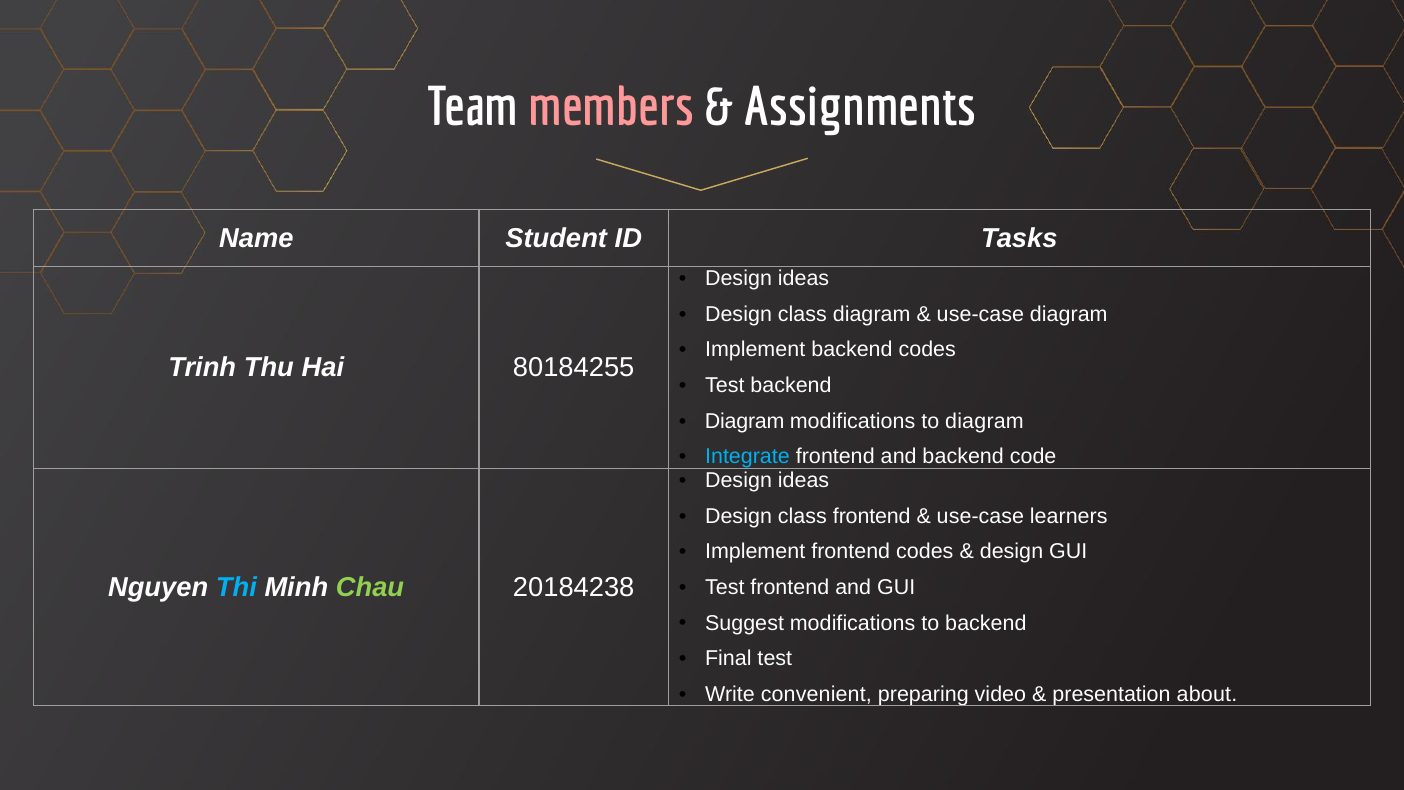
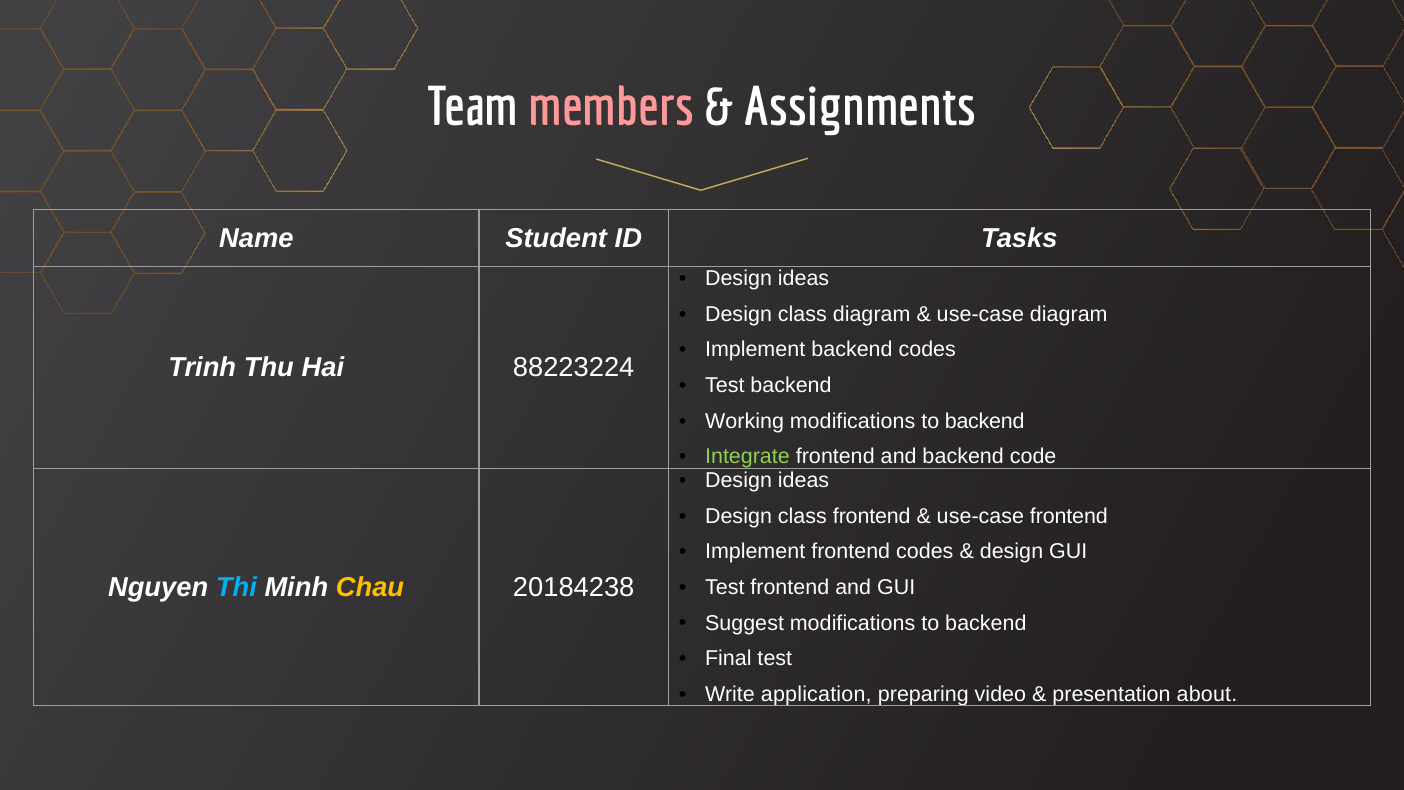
80184255: 80184255 -> 88223224 (574, 368)
Diagram: Diagram -> Working (745, 421)
diagram: diagram -> backend (985, 421)
Integrate colour: light blue -> light green (747, 457)
use-case learners: learners -> frontend (1069, 516)
Chau colour: light green -> yellow (370, 587)
convenient: convenient -> application (816, 694)
